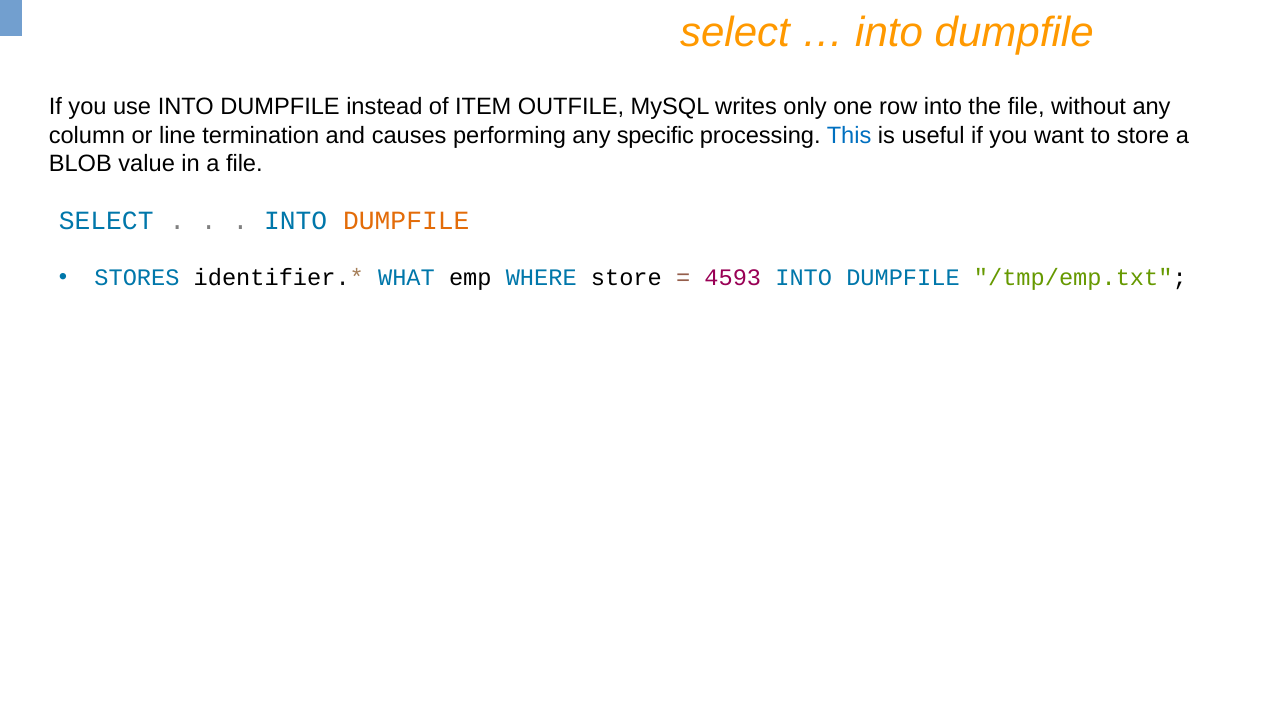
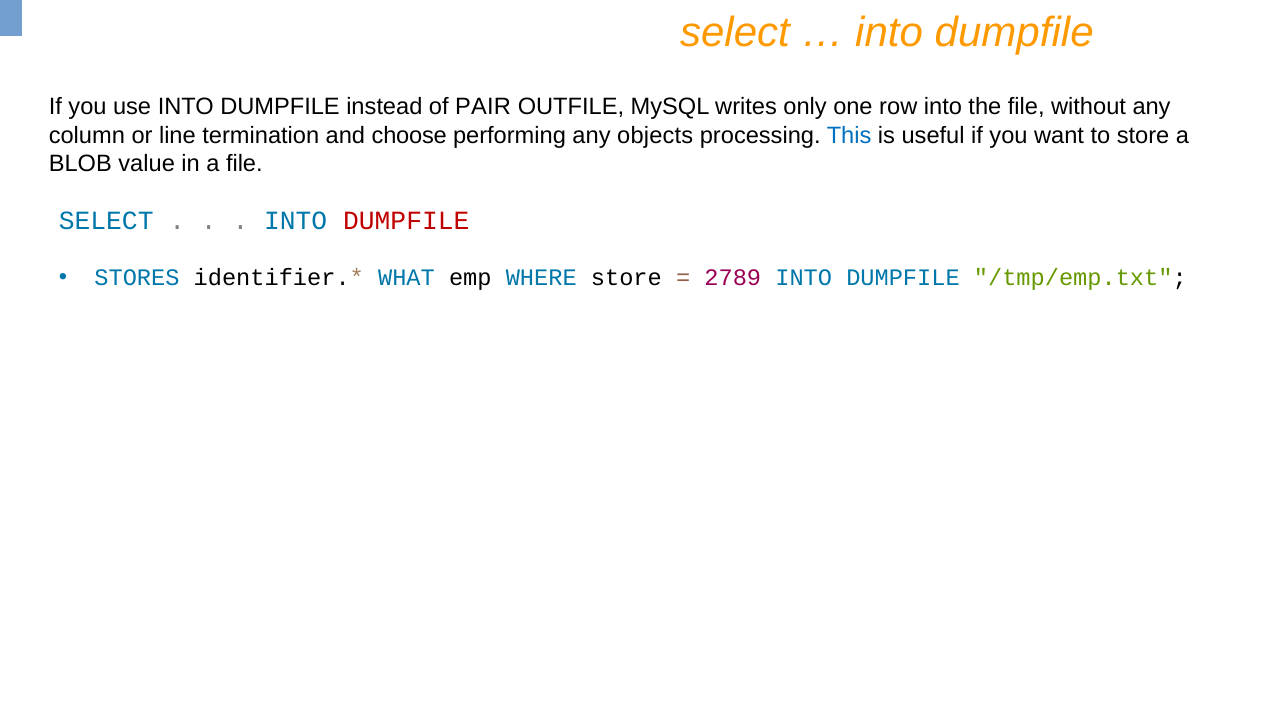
ITEM: ITEM -> PAIR (483, 107)
causes: causes -> choose (409, 136)
specific: specific -> objects (655, 136)
DUMPFILE colour: orange -> red (406, 220)
4593: 4593 -> 2789 (733, 278)
